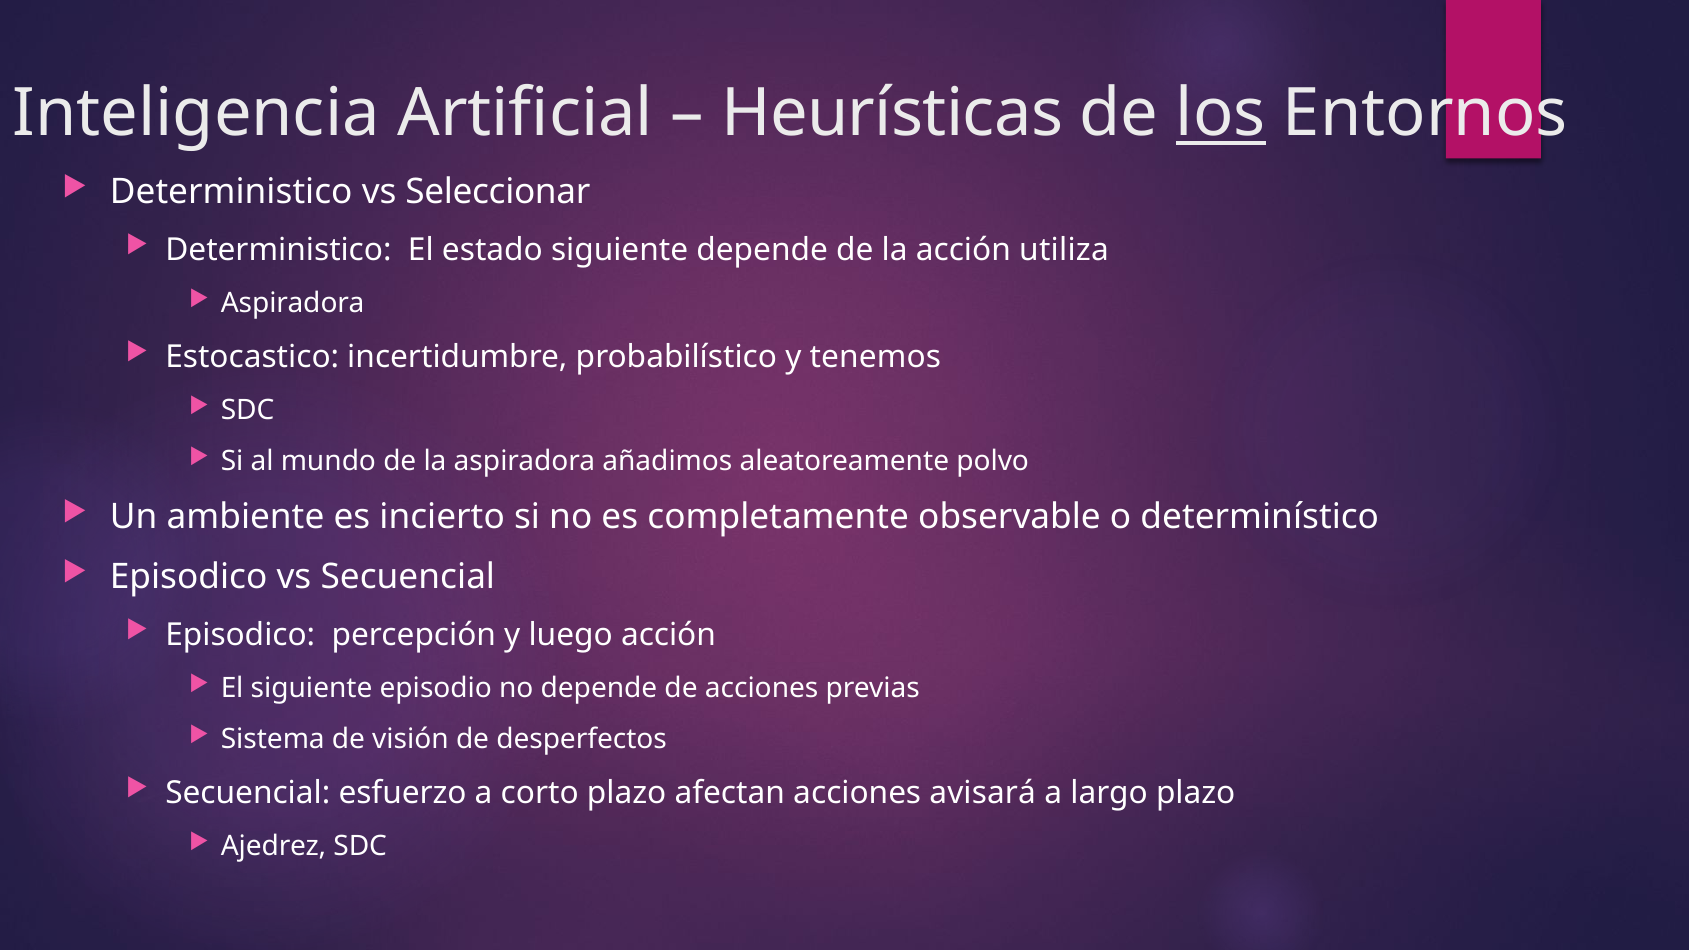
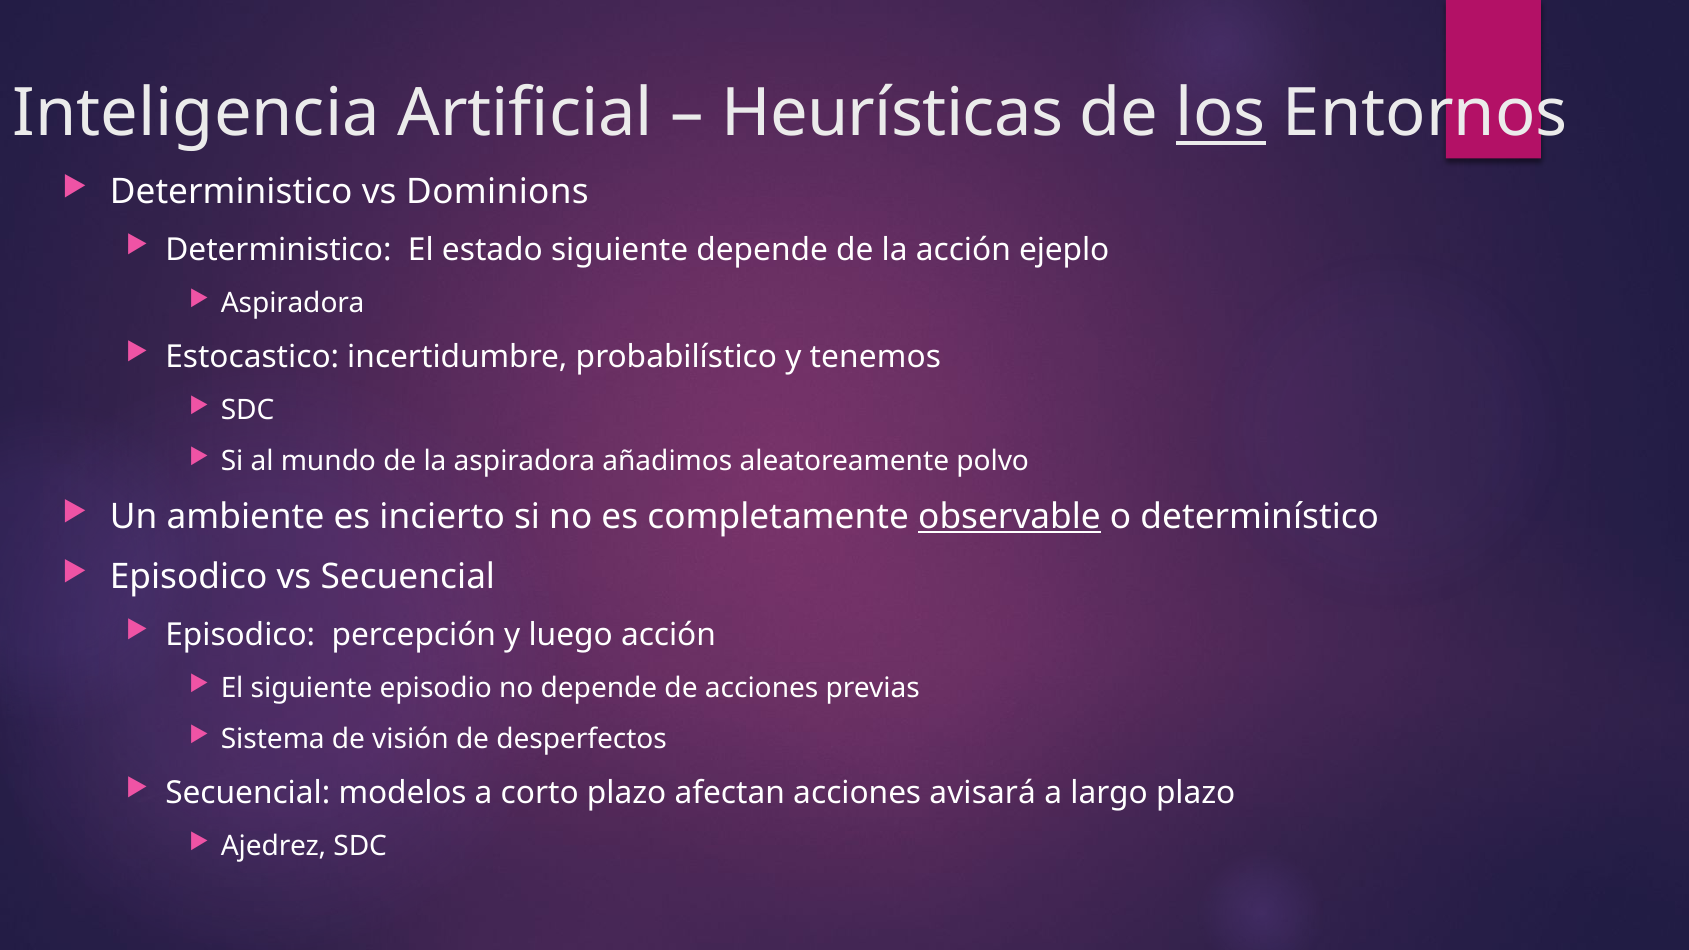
Seleccionar: Seleccionar -> Dominions (498, 192)
utiliza: utiliza -> ejeplo (1064, 250)
observable underline: none -> present (1010, 517)
esfuerzo: esfuerzo -> modelos (403, 793)
